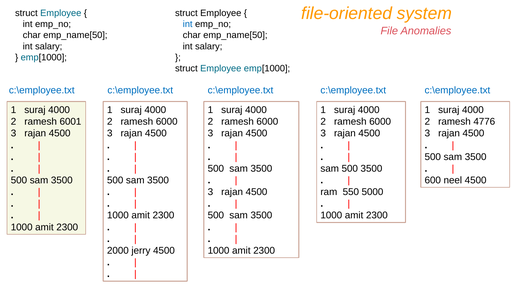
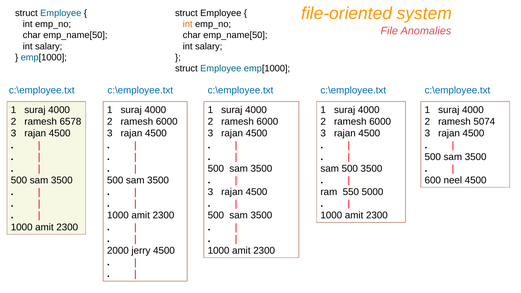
int colour: blue -> orange (188, 24)
6001: 6001 -> 6578 (70, 122)
4776: 4776 -> 5074 (484, 122)
